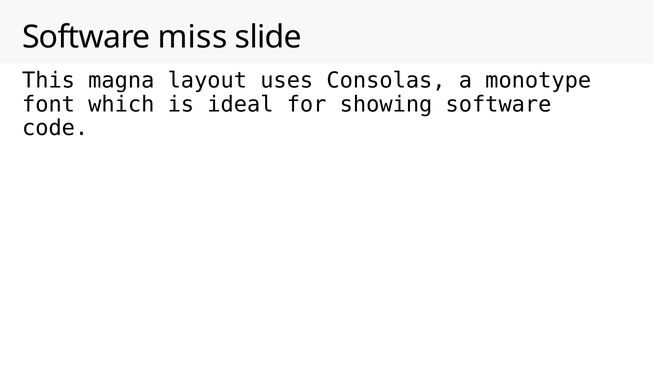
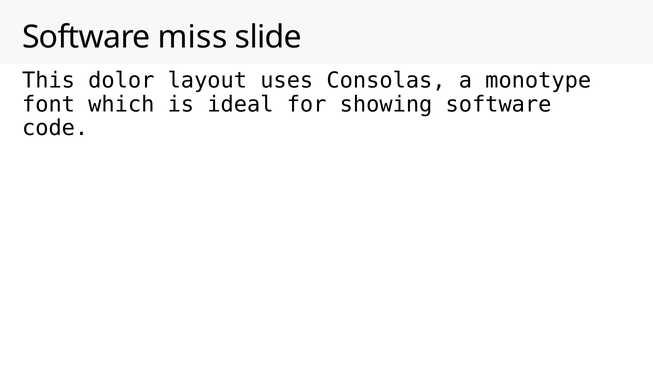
magna: magna -> dolor (121, 81)
